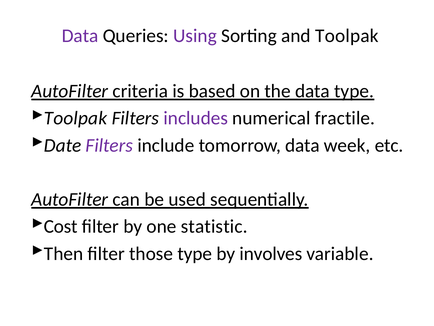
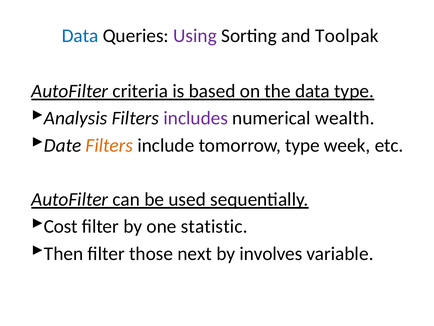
Data colour: purple -> blue (80, 36)
Toolpak: Toolpak -> Analysis (76, 118)
fractile: fractile -> wealth (345, 118)
Filters colour: purple -> orange (109, 145)
tomorrow data: data -> type (303, 145)
those type: type -> next (195, 253)
